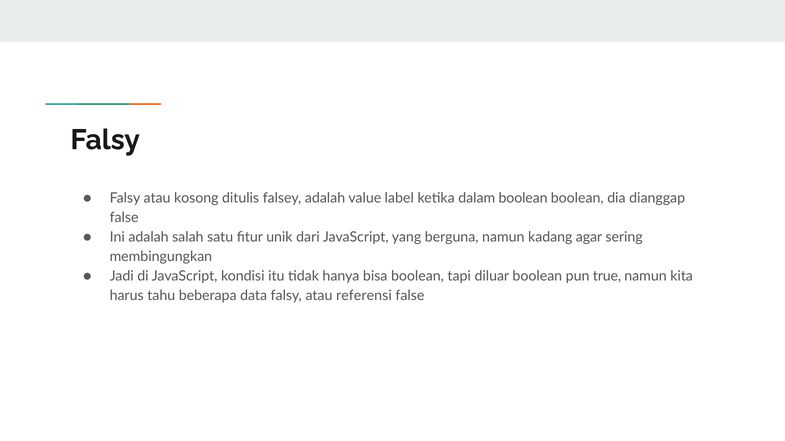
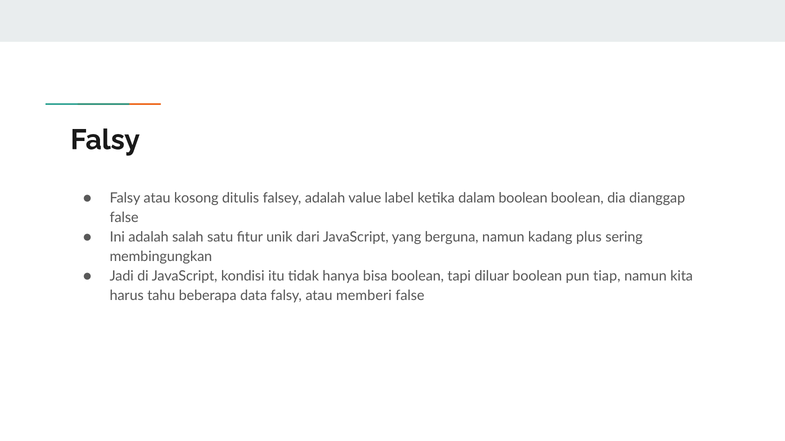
agar: agar -> plus (589, 237)
true: true -> tiap (607, 277)
referensi: referensi -> memberi (364, 296)
